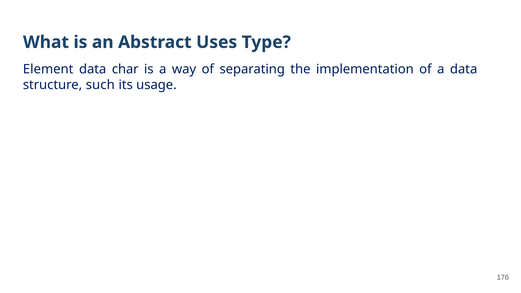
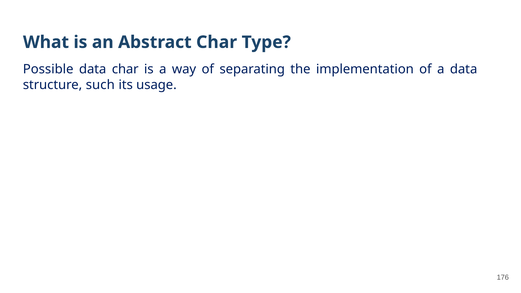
Abstract Uses: Uses -> Char (217, 42)
Element: Element -> Possible (48, 69)
